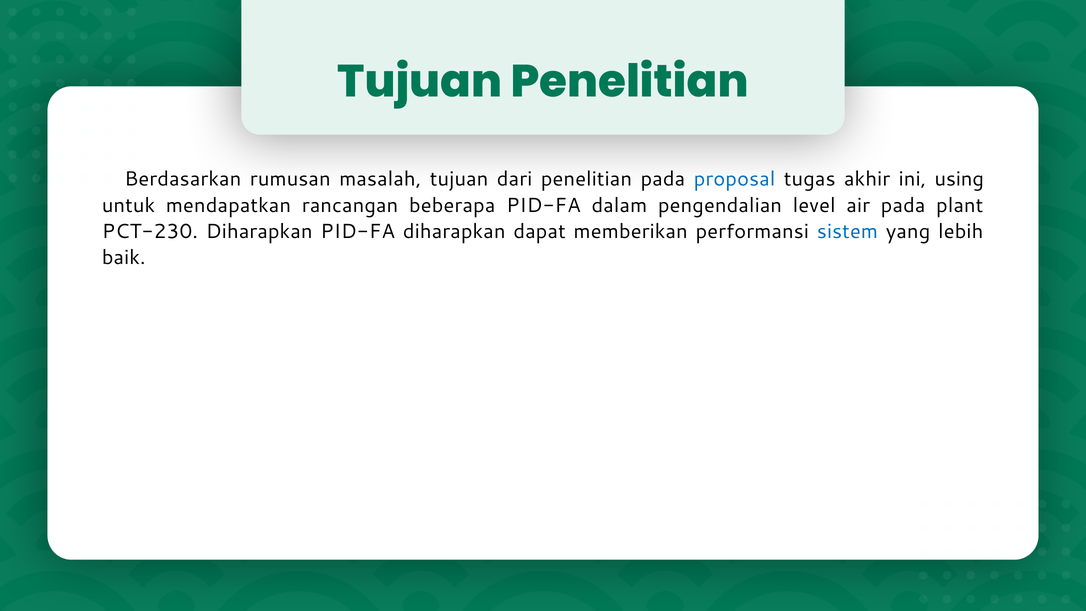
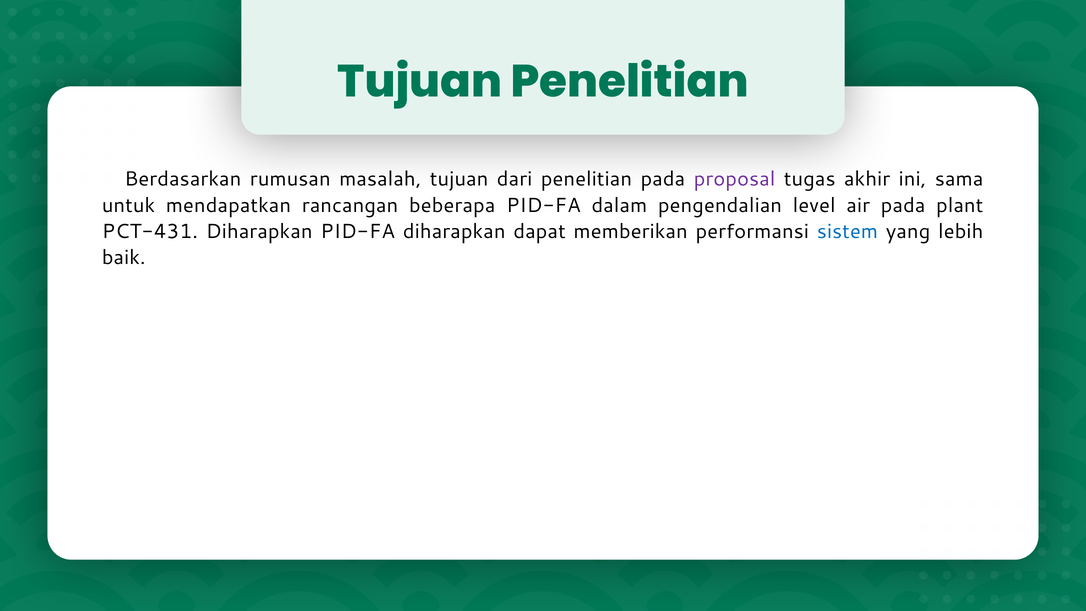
proposal colour: blue -> purple (735, 179)
using: using -> sama (959, 179)
PCT-230: PCT-230 -> PCT-431 (150, 231)
